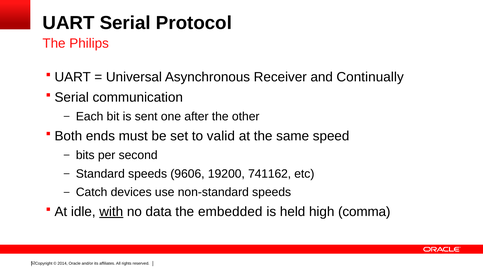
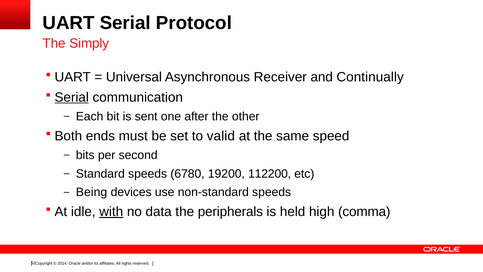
Philips: Philips -> Simply (89, 43)
Serial underline: none -> present (72, 97)
9606: 9606 -> 6780 (187, 174)
741162: 741162 -> 112200 (270, 174)
Catch: Catch -> Being (92, 192)
embedded: embedded -> peripherals (230, 212)
